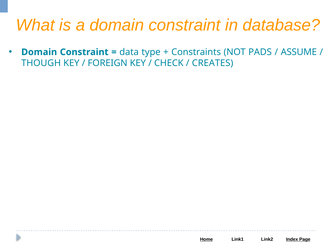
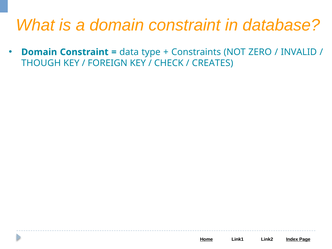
PADS: PADS -> ZERO (260, 52)
ASSUME: ASSUME -> INVALID (299, 52)
